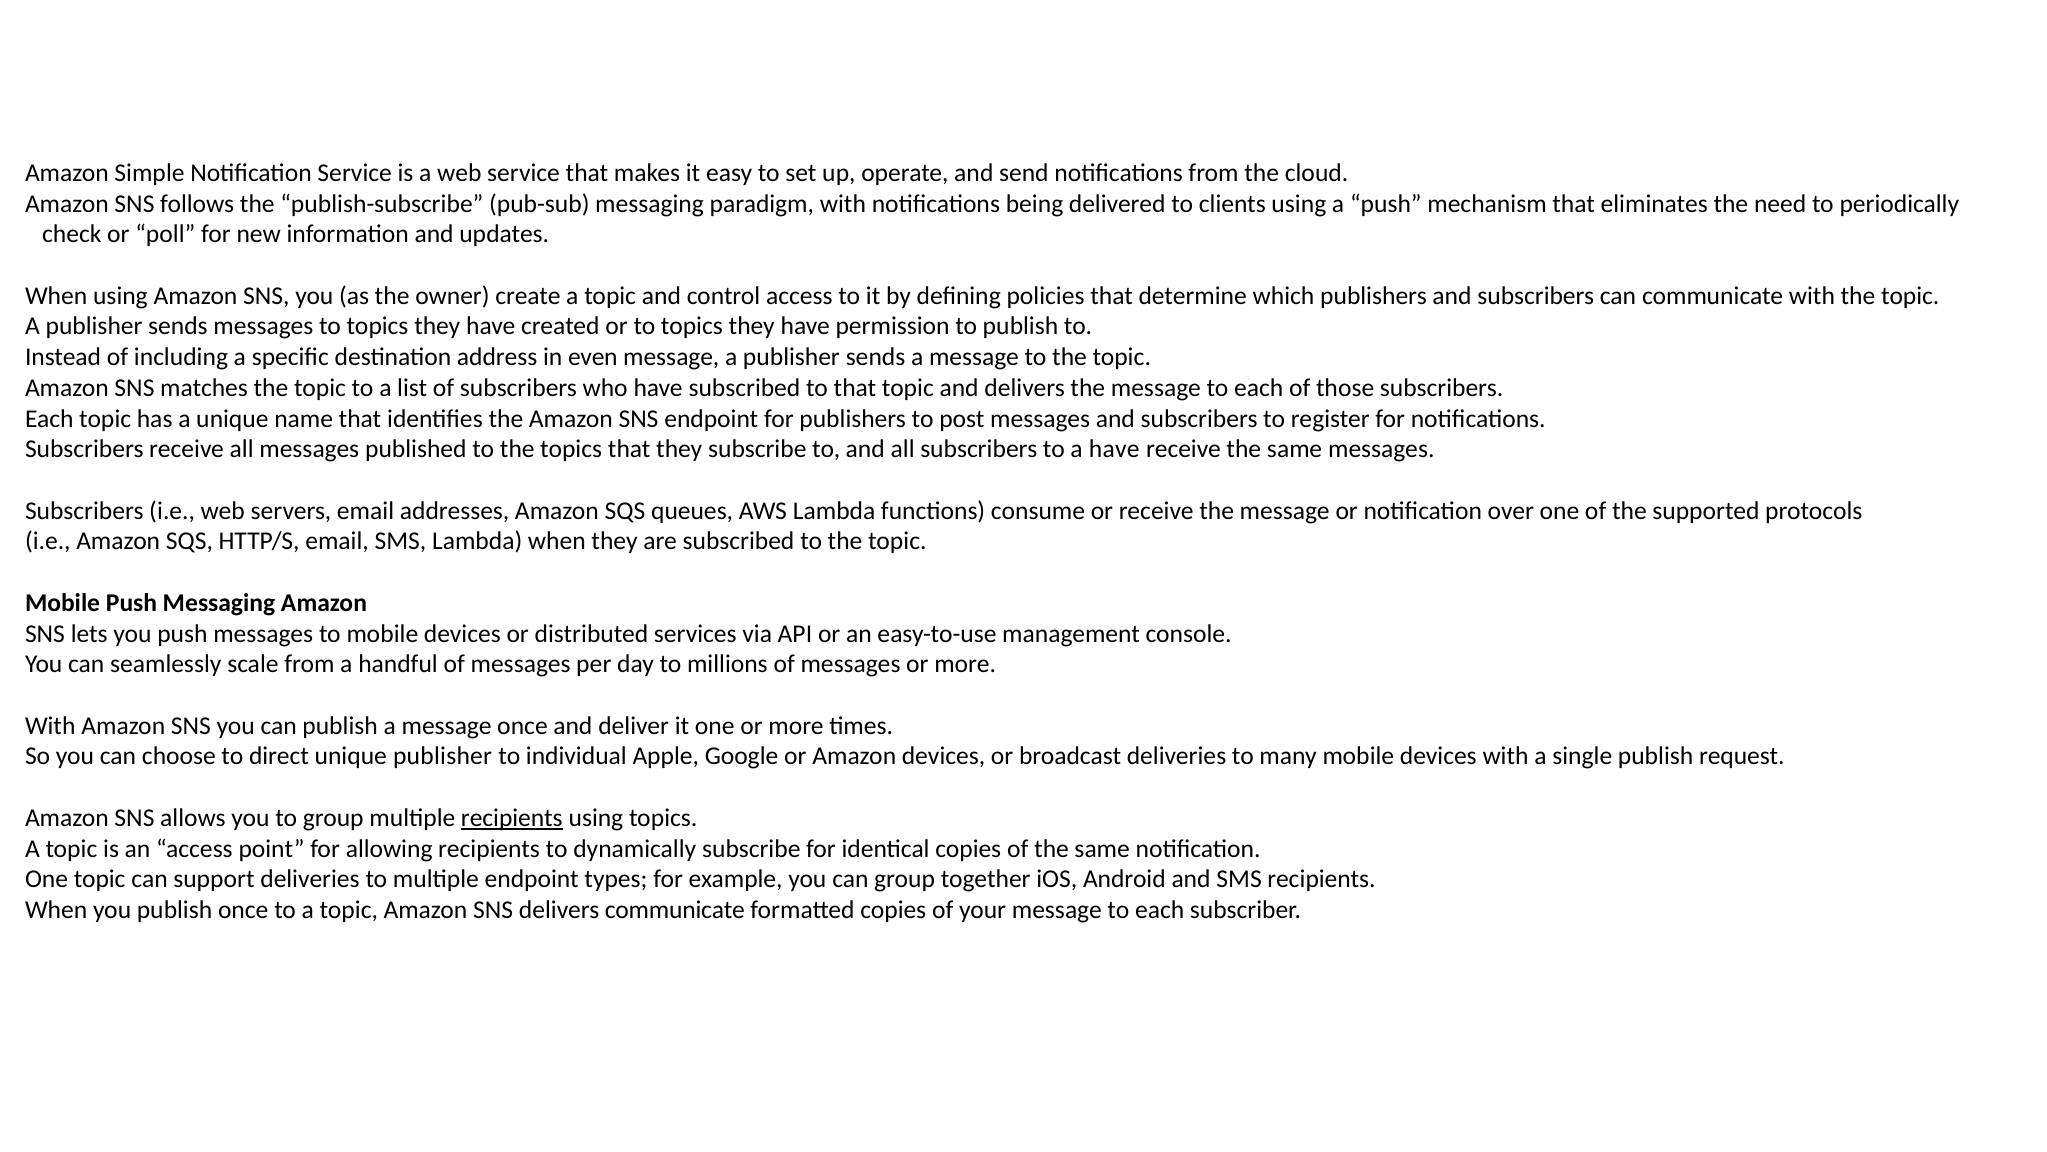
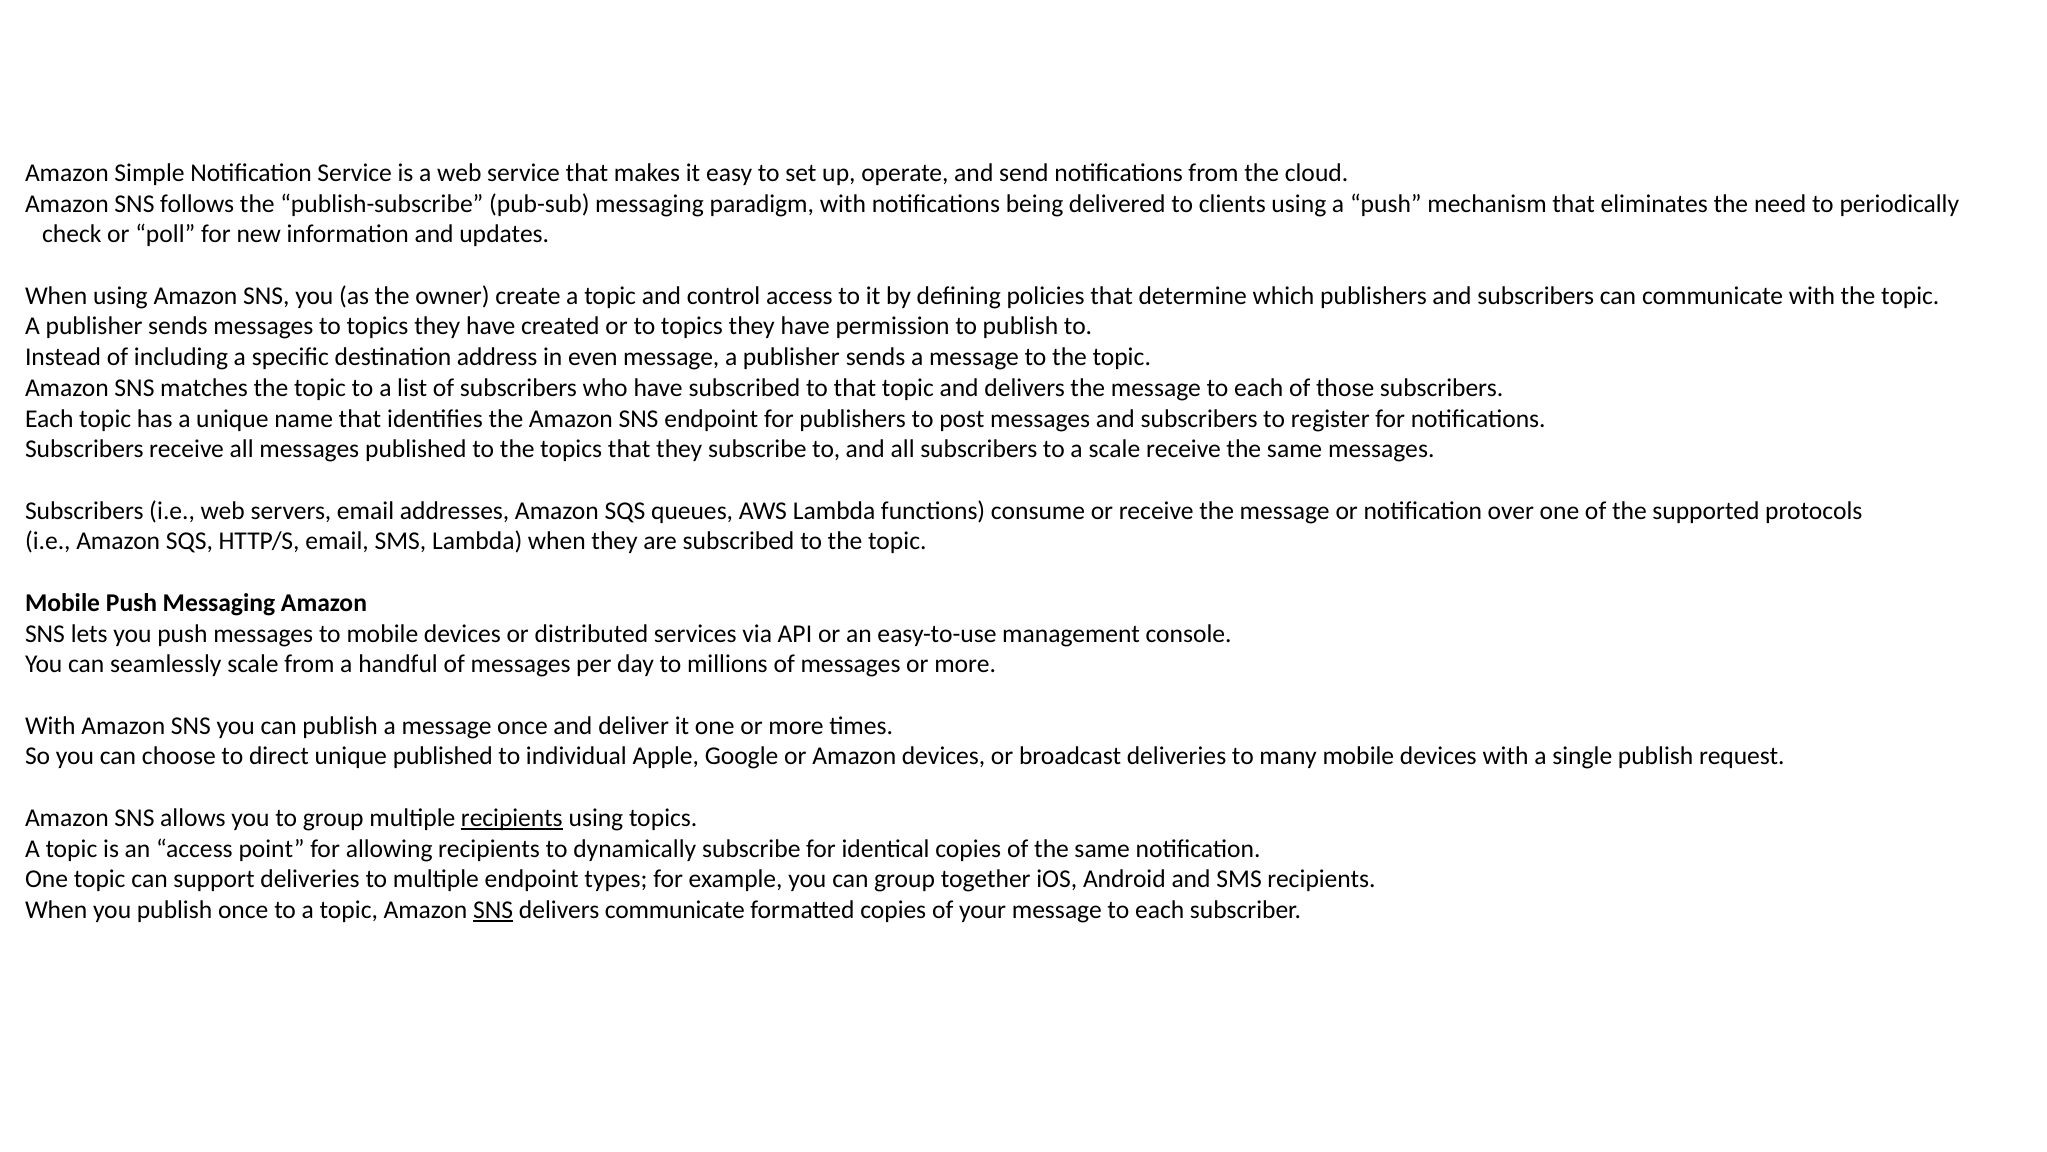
a have: have -> scale (1114, 449)
unique publisher: publisher -> published (443, 756)
SNS underline: none -> present (493, 910)
